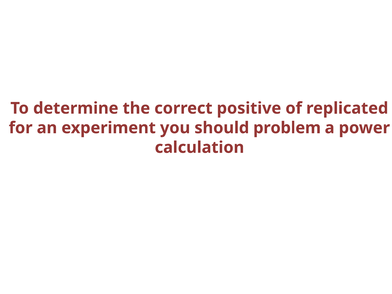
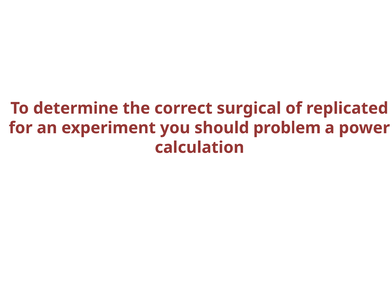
positive: positive -> surgical (249, 108)
